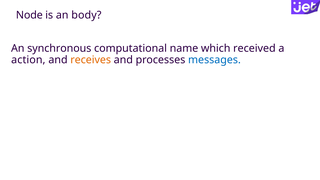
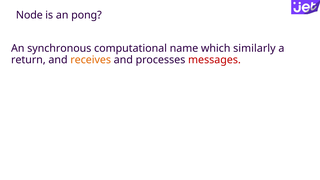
body: body -> pong (86, 15)
received: received -> similarly (254, 48)
action: action -> return (28, 60)
messages colour: blue -> red (214, 60)
